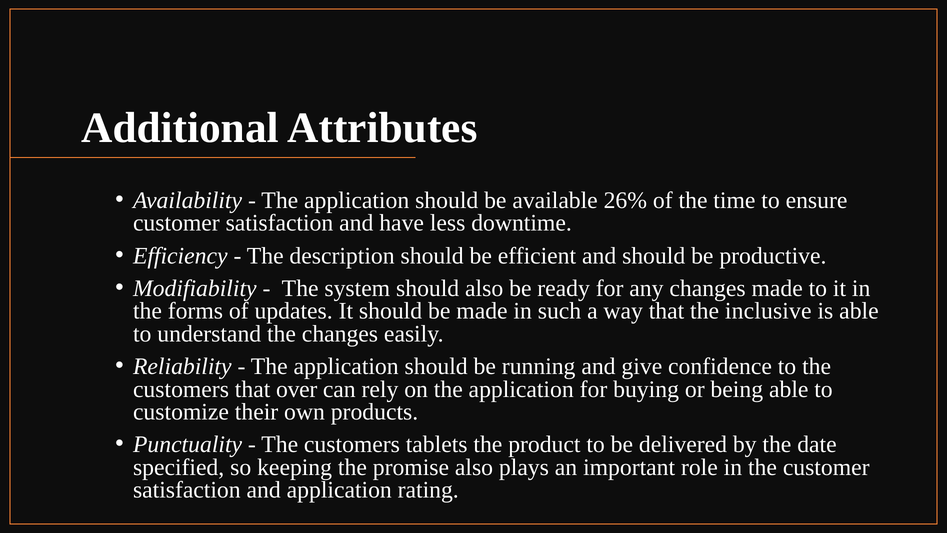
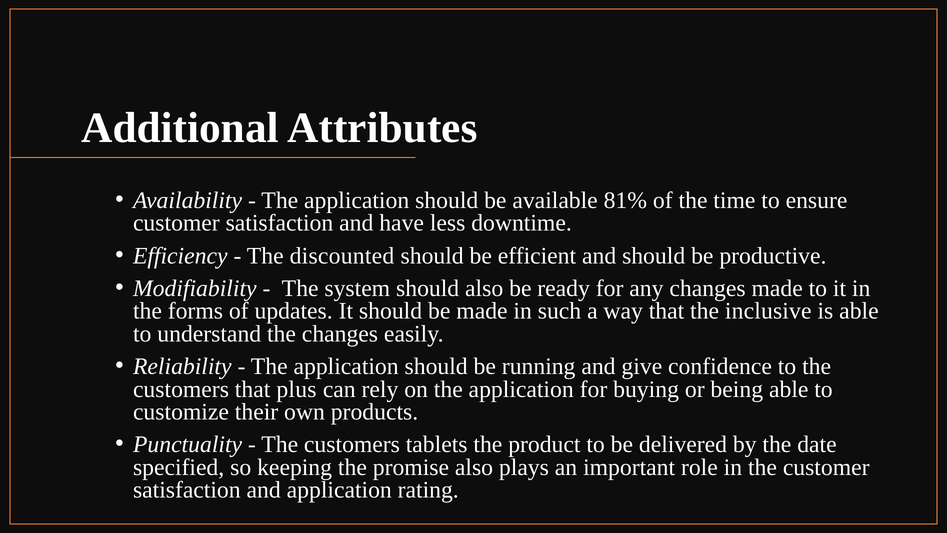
26%: 26% -> 81% (625, 200)
description: description -> discounted (342, 256)
over: over -> plus (296, 389)
